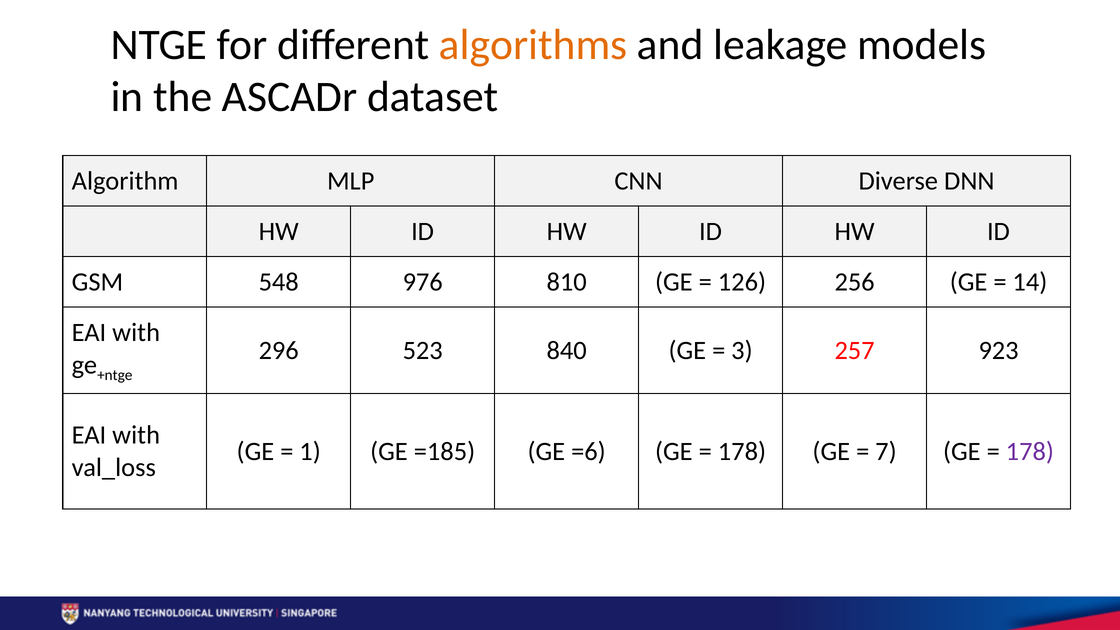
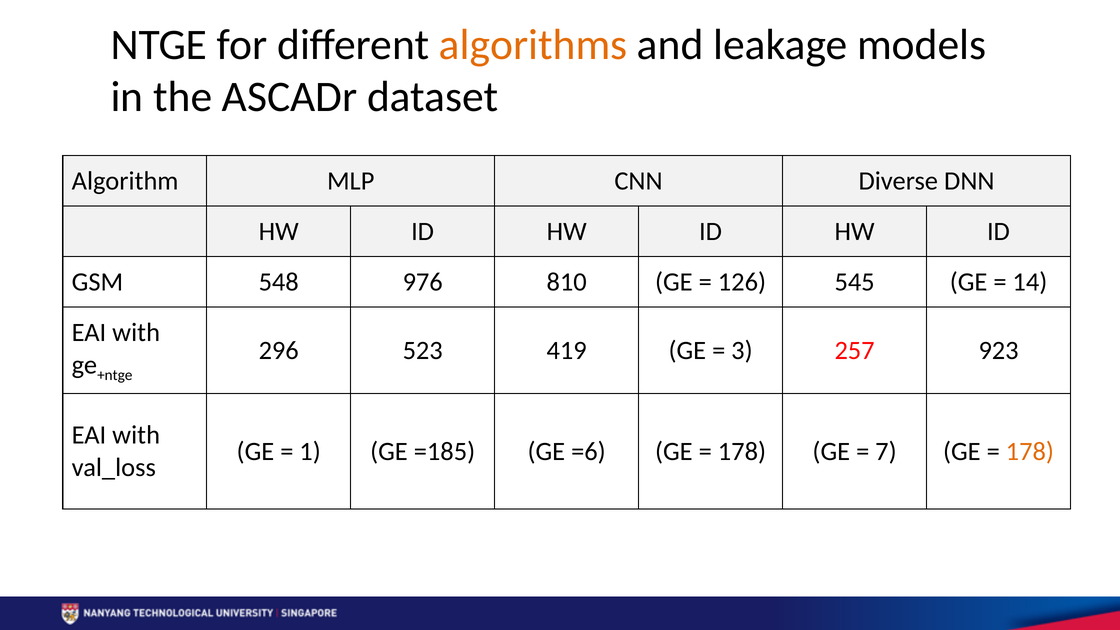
256: 256 -> 545 (855, 282)
840: 840 -> 419 (567, 351)
178 colour: purple -> orange (1030, 451)
